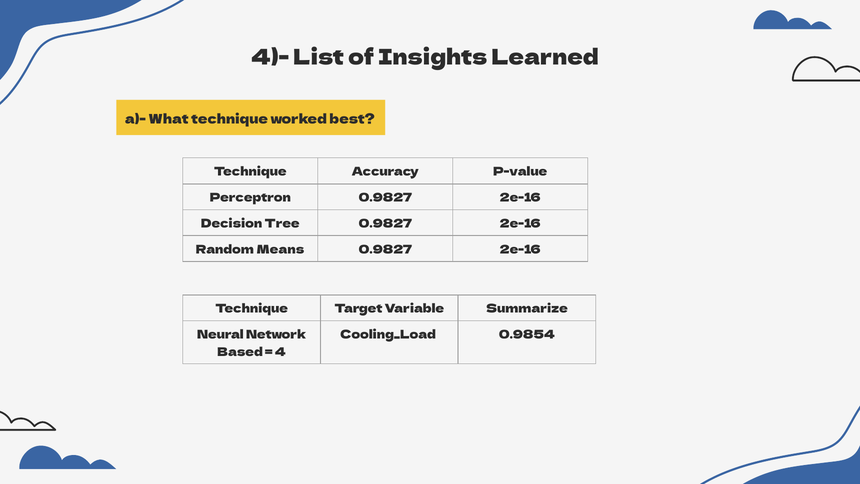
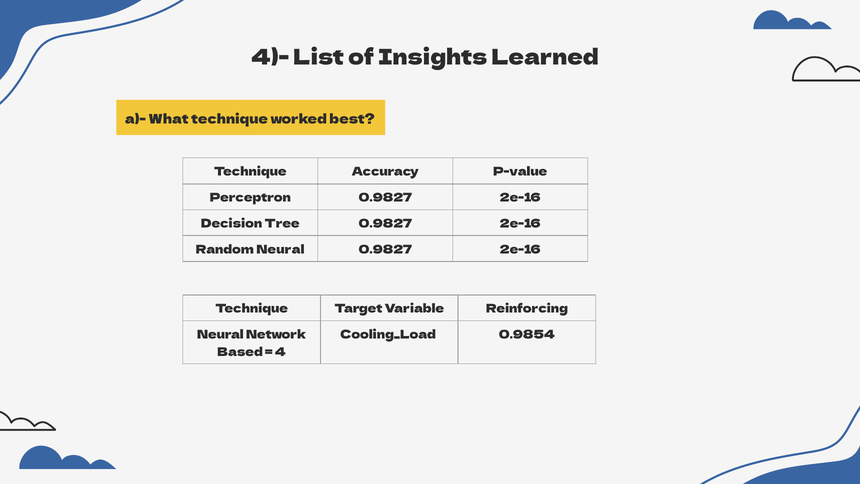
Random Means: Means -> Neural (280, 250)
Summarize: Summarize -> Reinforcing (527, 309)
